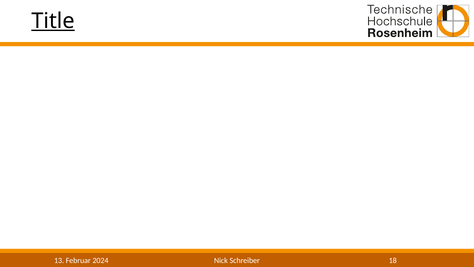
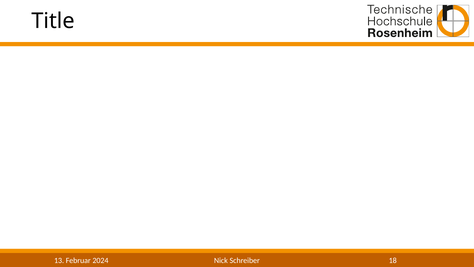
Title underline: present -> none (53, 21)
